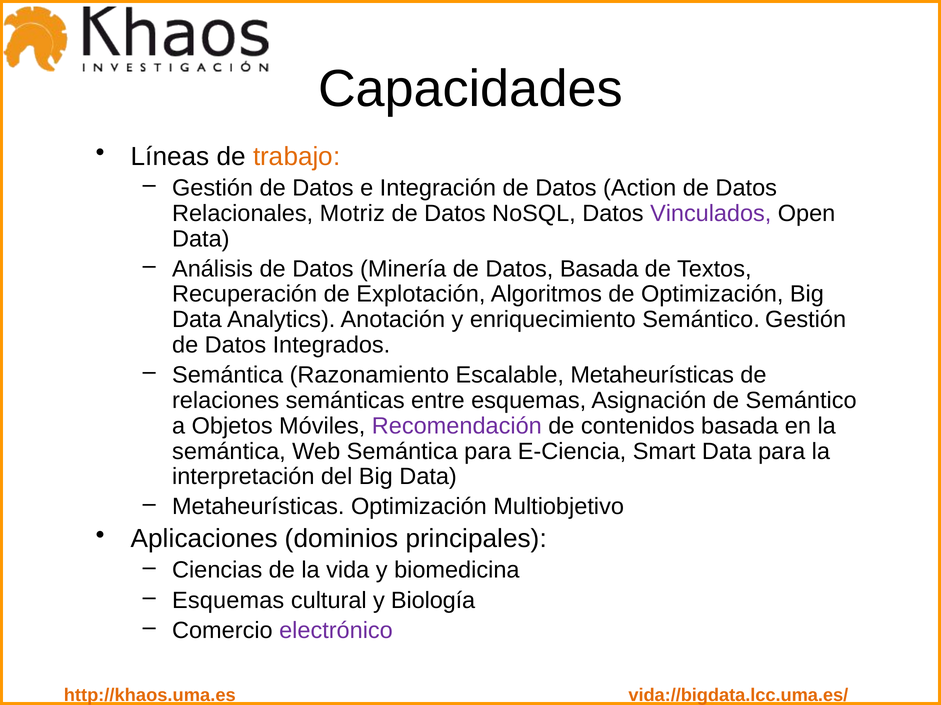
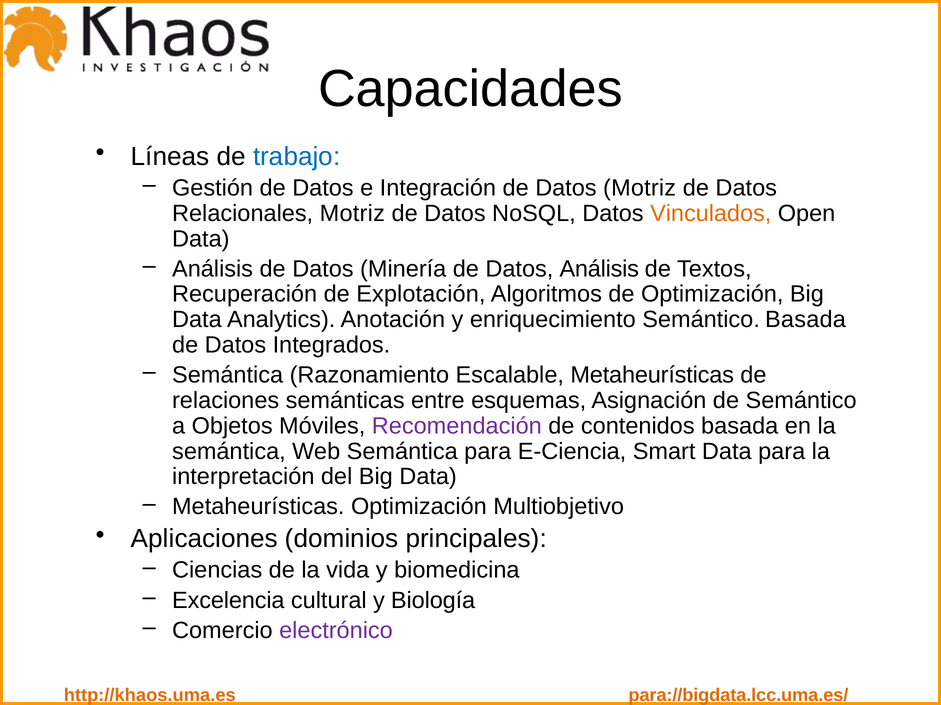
trabajo colour: orange -> blue (297, 157)
Datos Action: Action -> Motriz (640, 188)
Vinculados colour: purple -> orange (711, 214)
Datos Basada: Basada -> Análisis (599, 269)
Semántico Gestión: Gestión -> Basada (806, 320)
Esquemas: Esquemas -> Excelencia (228, 601)
vida://bigdata.lcc.uma.es/: vida://bigdata.lcc.uma.es/ -> para://bigdata.lcc.uma.es/ (738, 696)
